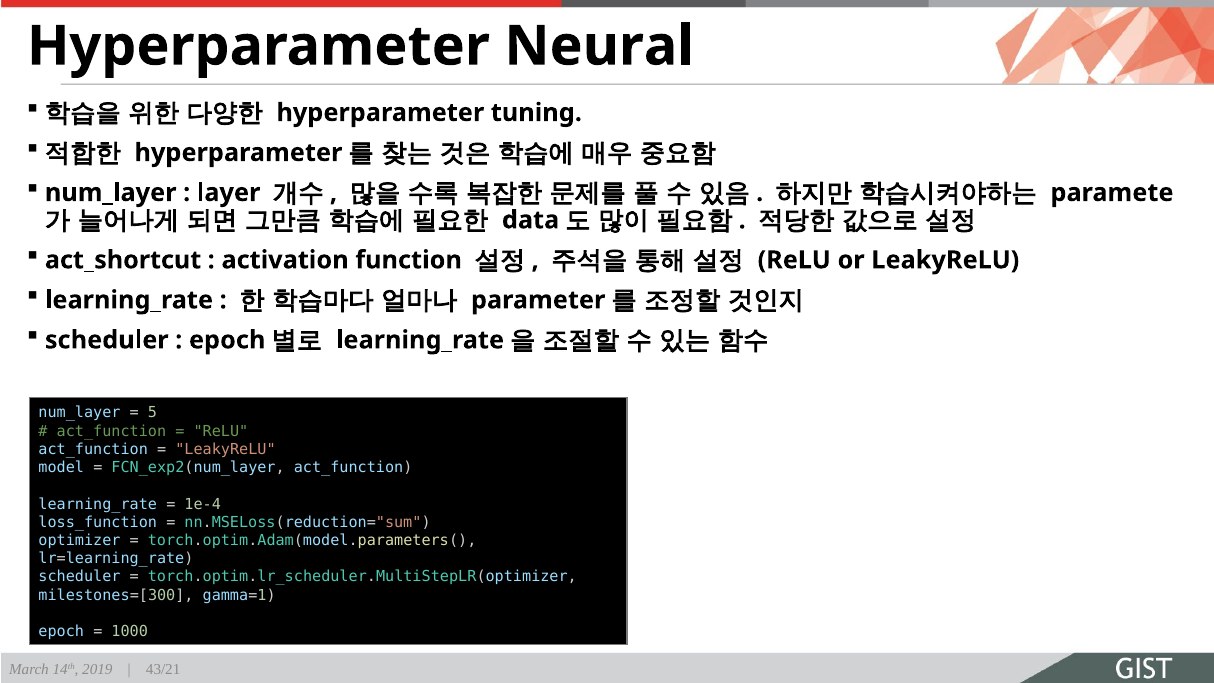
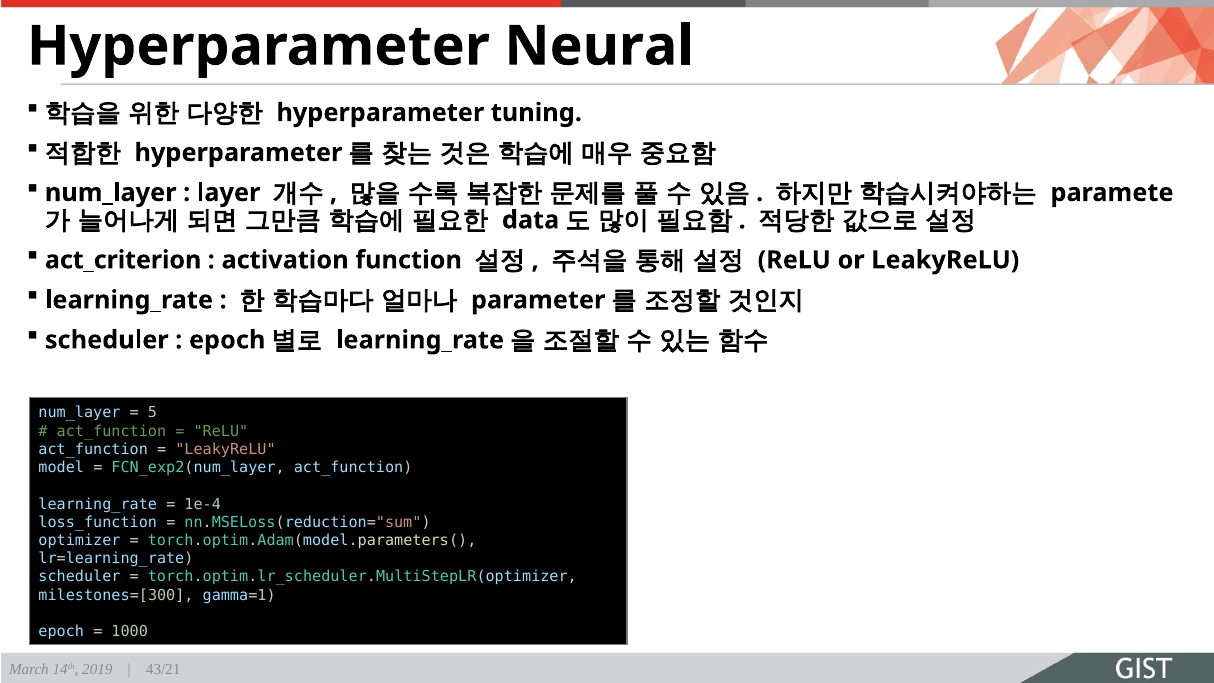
act_shortcut: act_shortcut -> act_criterion (123, 260)
